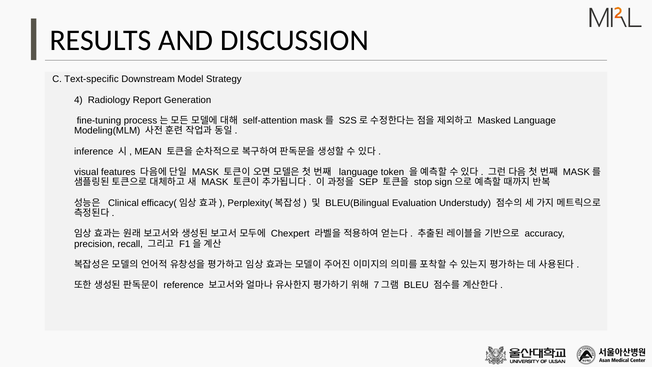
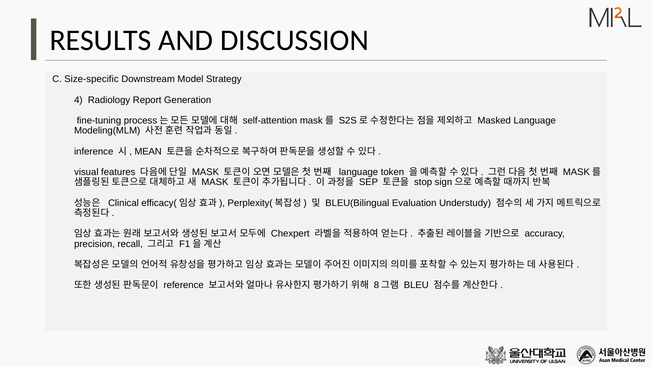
Text-specific: Text-specific -> Size-specific (91, 79)
7: 7 -> 8 (376, 285)
